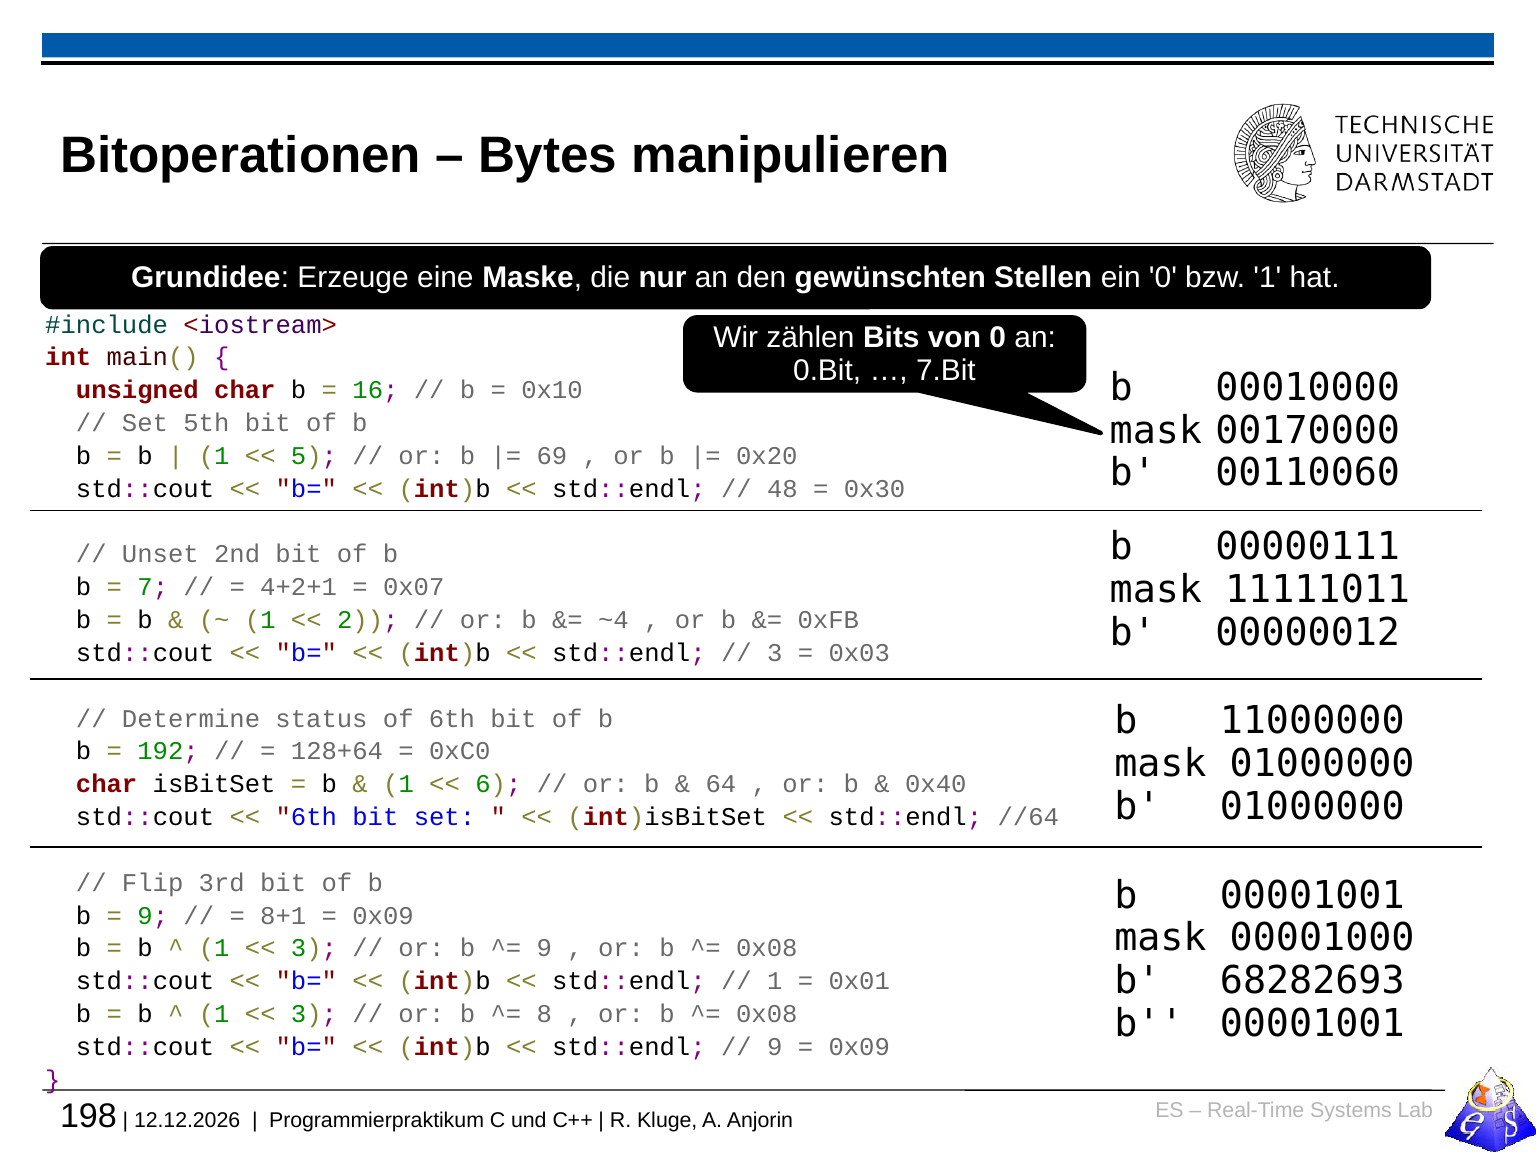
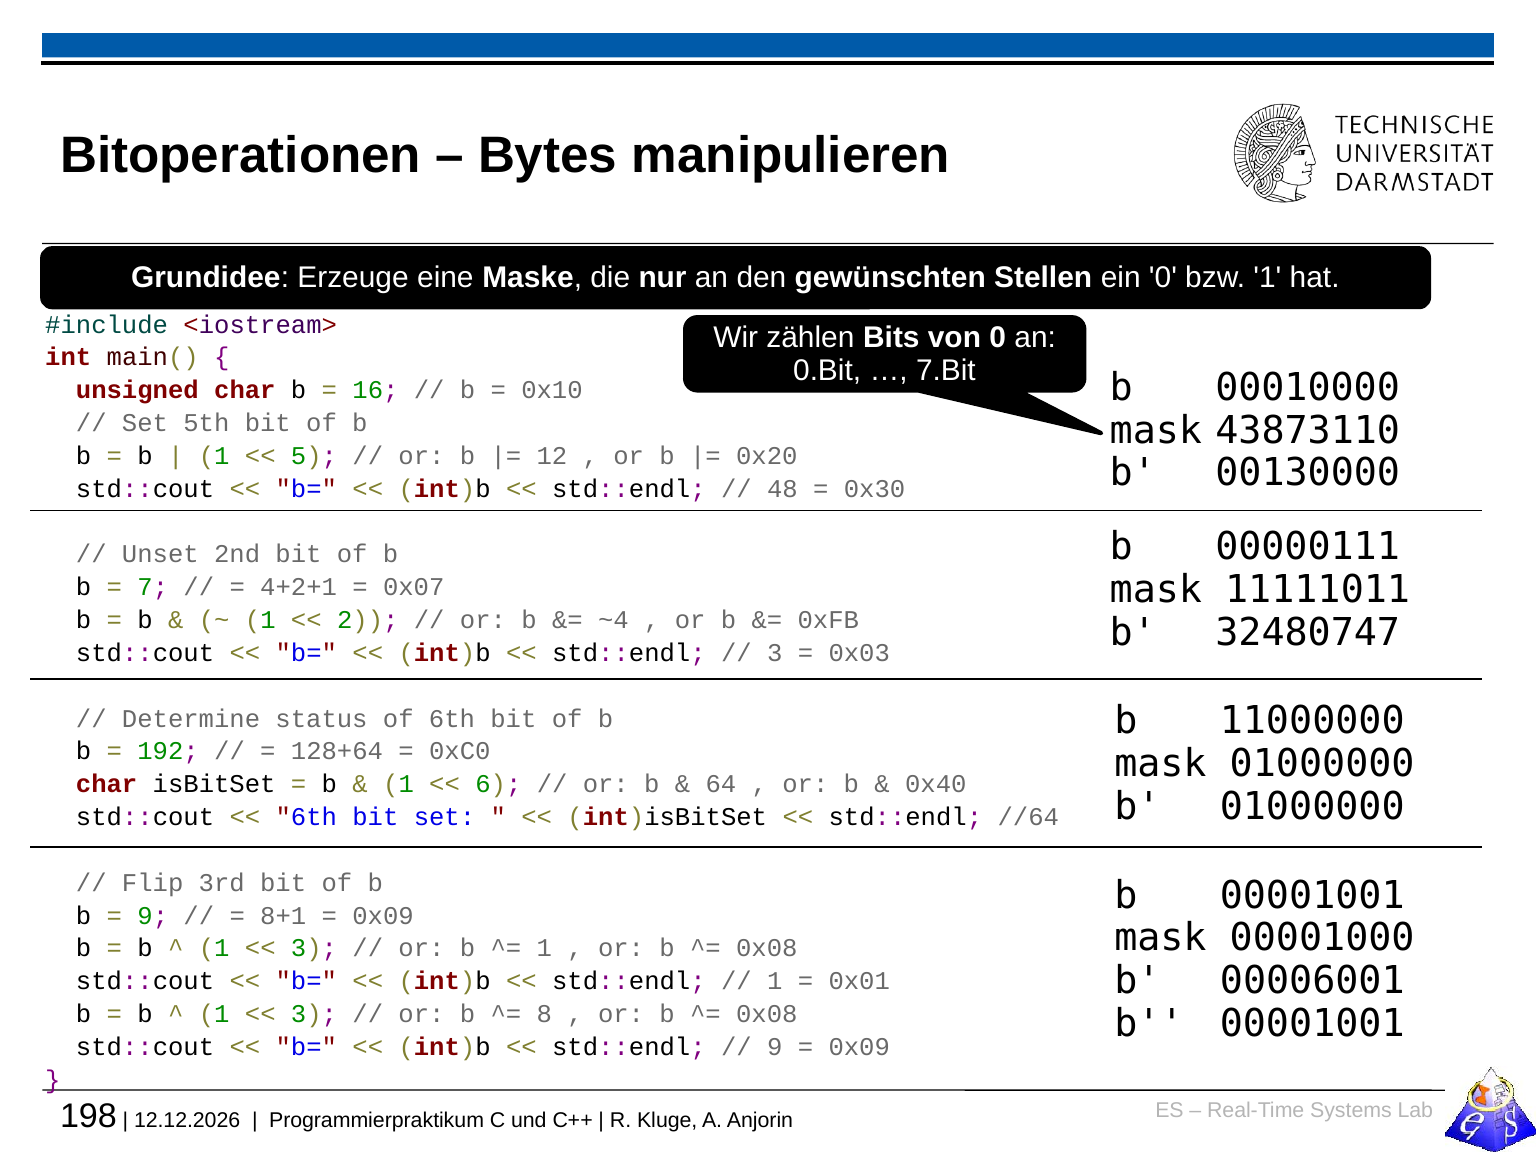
00170000: 00170000 -> 43873110 (1308, 430)
69: 69 -> 12 (552, 456)
00110060: 00110060 -> 00130000 (1308, 473)
00000012: 00000012 -> 32480747 (1308, 633)
9: 9 -> 1 (544, 948)
68282693: 68282693 -> 00006001 (1312, 981)
